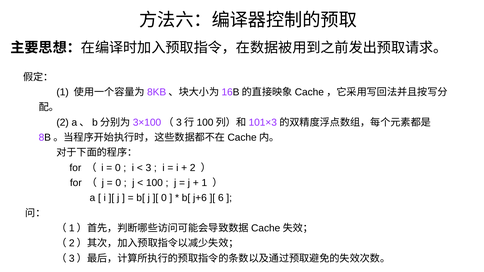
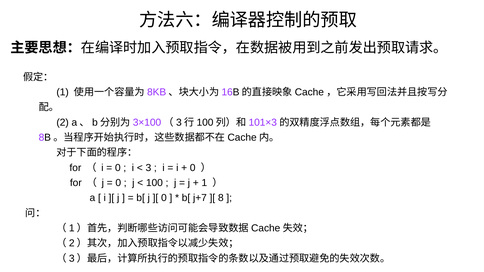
2: 2 -> 0 (193, 168)
j+6: j+6 -> j+7 (200, 198)
6: 6 -> 8 (221, 198)
